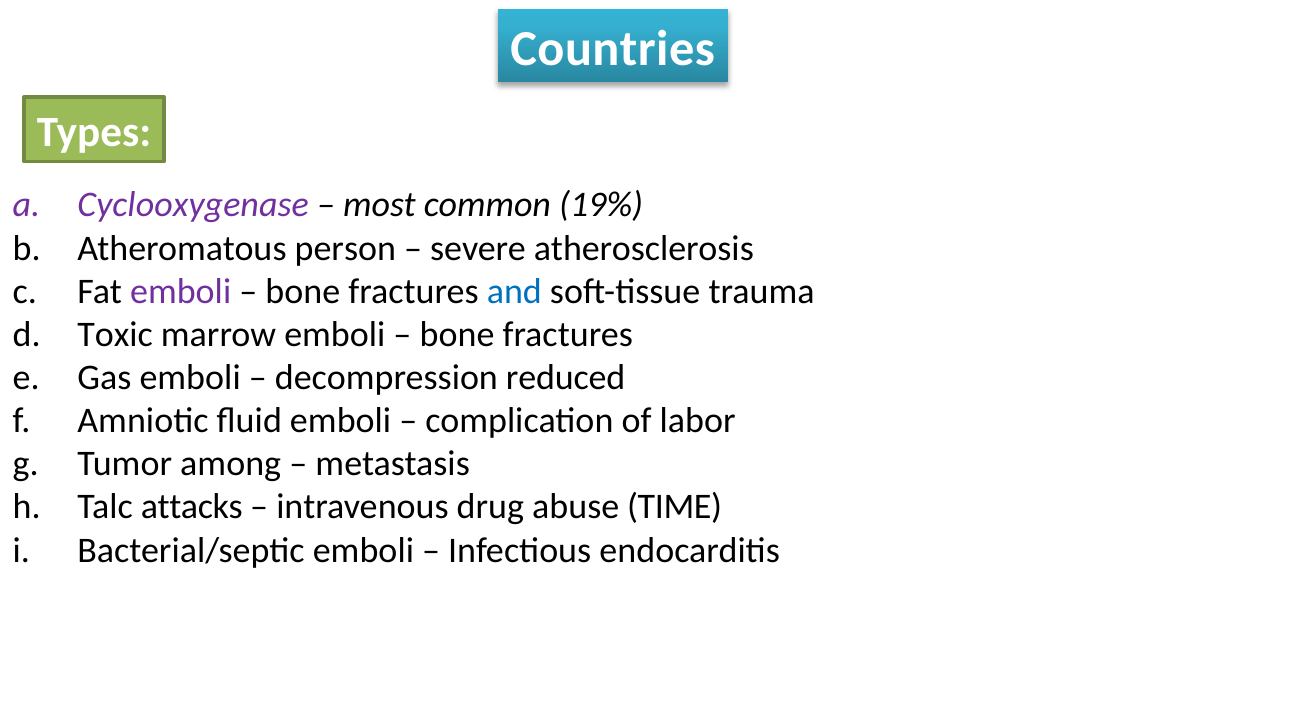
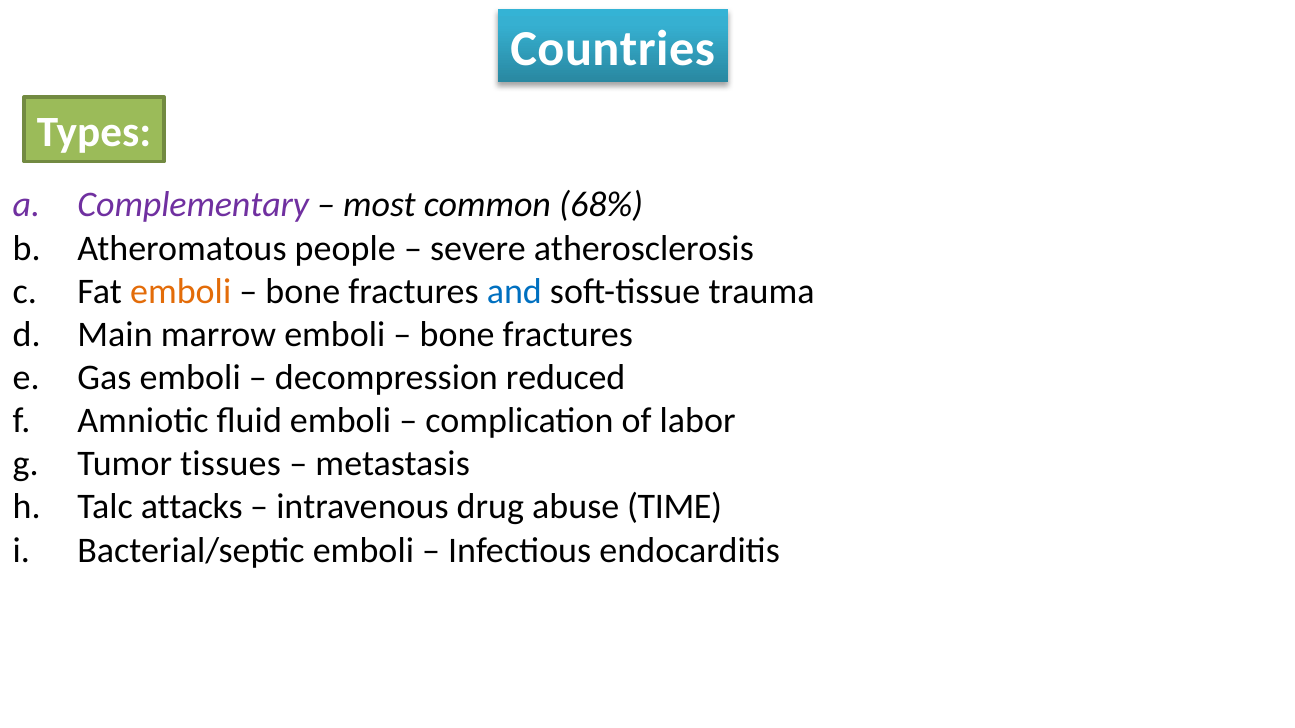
Cyclooxygenase: Cyclooxygenase -> Complementary (193, 205)
19%: 19% -> 68% (601, 205)
person: person -> people (345, 248)
emboli colour: purple -> orange (181, 292)
Toxic: Toxic -> Main (115, 335)
among: among -> tissues (231, 464)
